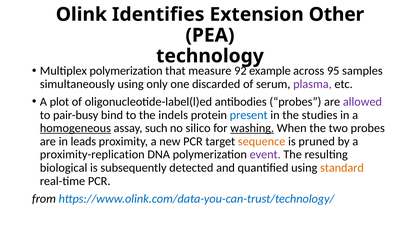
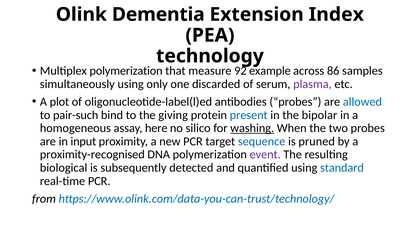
Identifies: Identifies -> Dementia (158, 14)
Other: Other -> Index (336, 14)
95: 95 -> 86 (333, 71)
allowed colour: purple -> blue (362, 102)
pair-busy: pair-busy -> pair-such (76, 115)
indels: indels -> giving (173, 115)
studies: studies -> bipolar (320, 115)
homogeneous underline: present -> none (75, 128)
such: such -> here (156, 128)
leads: leads -> input (83, 142)
sequence colour: orange -> blue (262, 142)
proximity-replication: proximity-replication -> proximity-recognised (92, 155)
standard colour: orange -> blue (342, 168)
